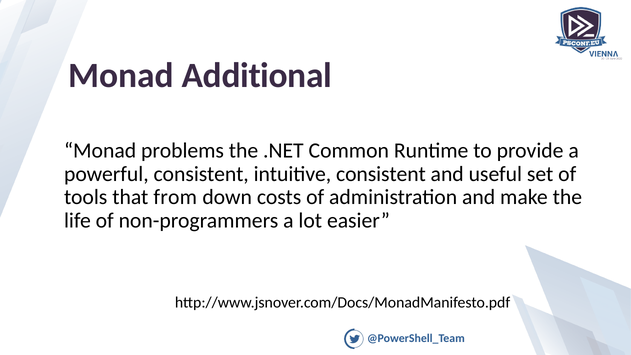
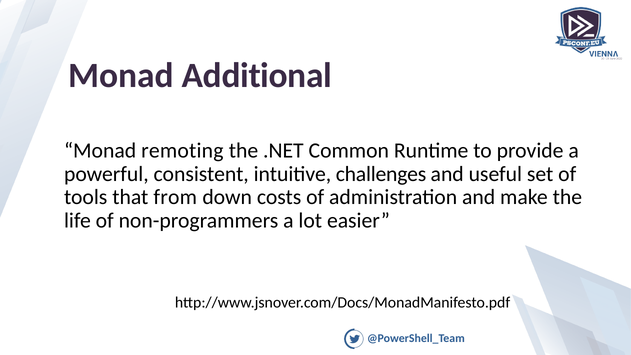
problems: problems -> remoting (182, 150)
intuitive consistent: consistent -> challenges (381, 174)
